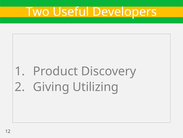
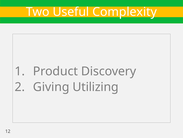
Developers: Developers -> Complexity (125, 12)
